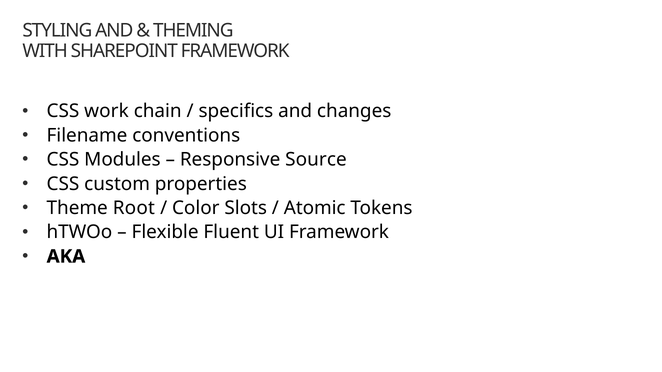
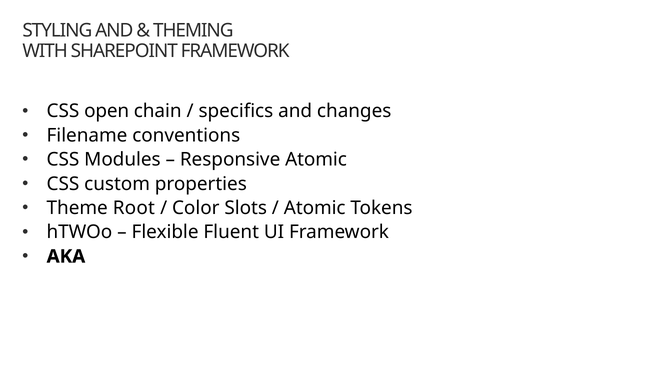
work: work -> open (107, 111)
Responsive Source: Source -> Atomic (316, 160)
